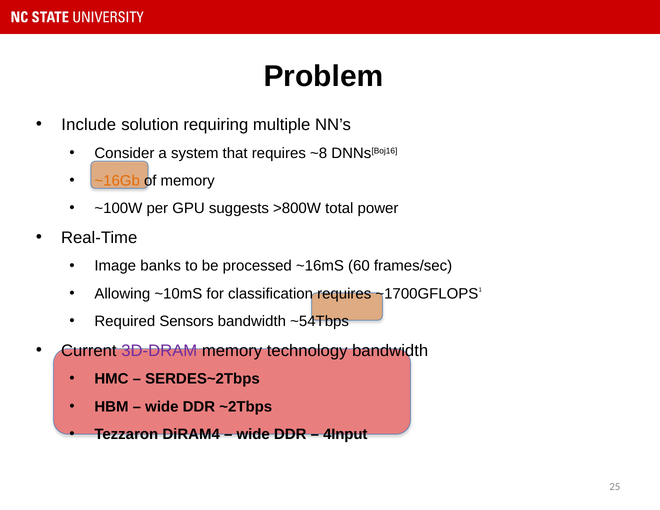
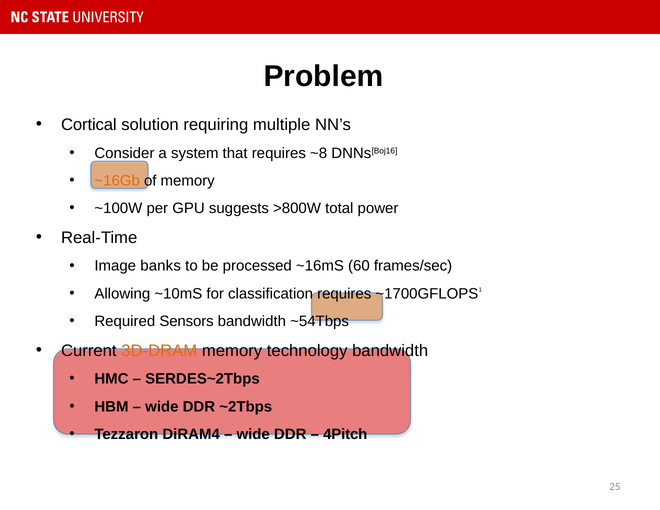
Include: Include -> Cortical (89, 125)
3D-DRAM colour: purple -> orange (159, 351)
4Input: 4Input -> 4Pitch (345, 434)
